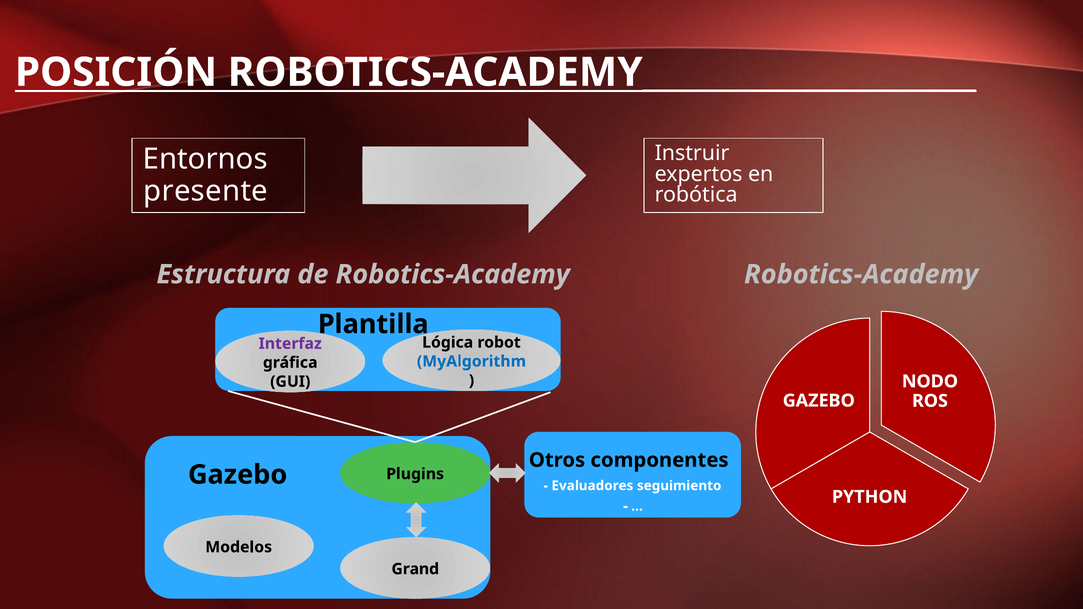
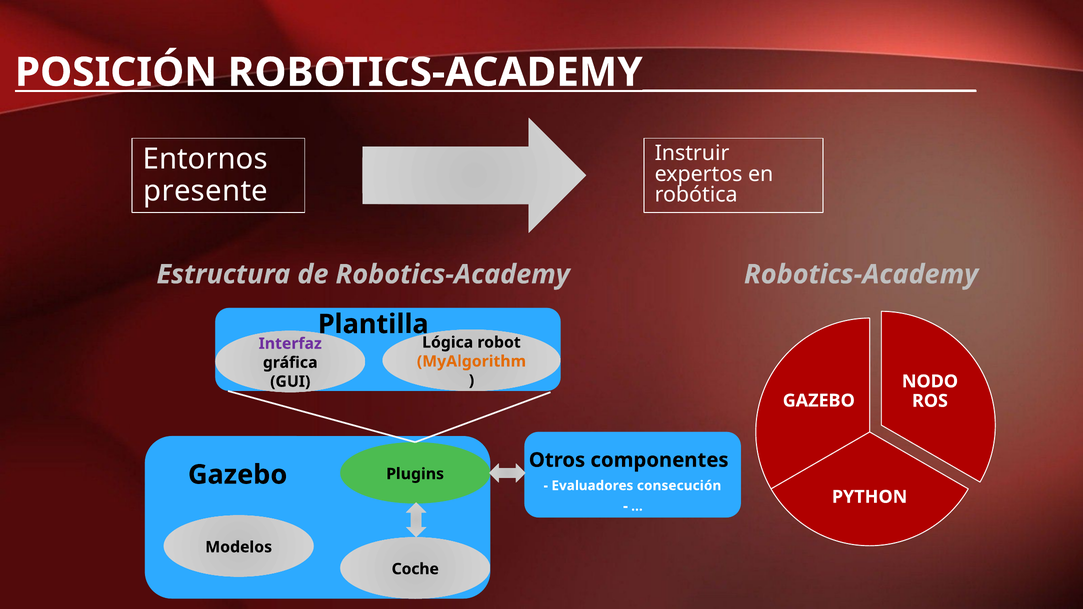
MyAlgorithm colour: blue -> orange (471, 362)
seguimiento: seguimiento -> consecución (679, 486)
Grand: Grand -> Coche (415, 569)
